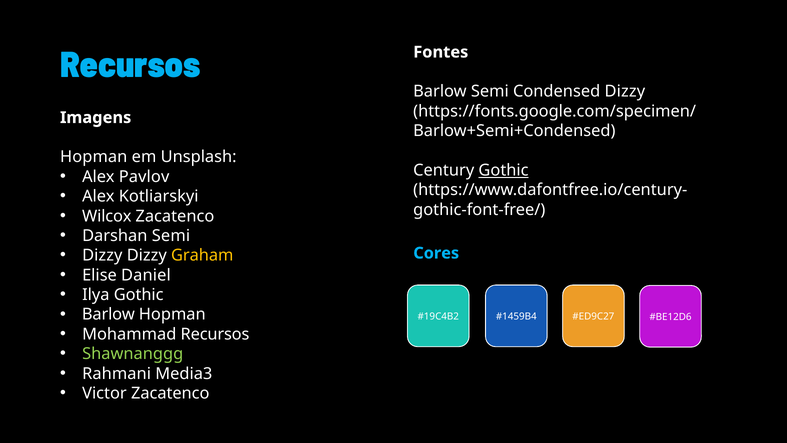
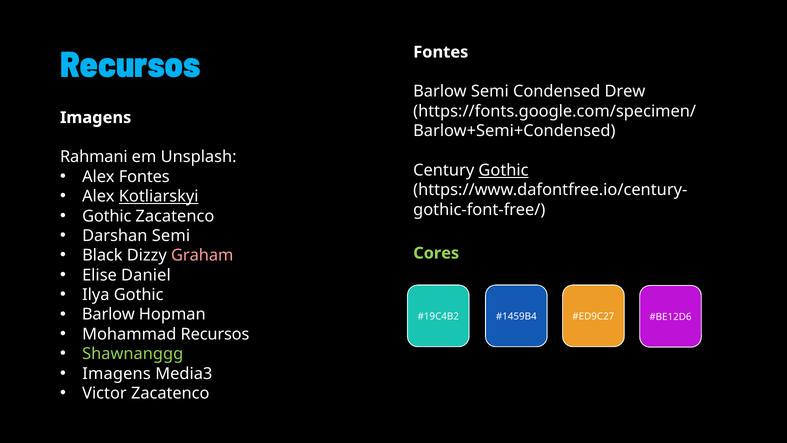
Condensed Dizzy: Dizzy -> Drew (625, 91)
Hopman: Hopman -> Rahmani (94, 157)
Alex Pavlov: Pavlov -> Fontes (144, 177)
Kotliarskyi underline: none -> present (159, 196)
Wilcox: Wilcox -> Gothic (107, 216)
Dizzy: Dizzy -> Black (102, 255)
Graham colour: yellow -> pink (202, 255)
Cores colour: light blue -> light green (436, 253)
Rahmani: Rahmani -> Imagens (117, 373)
